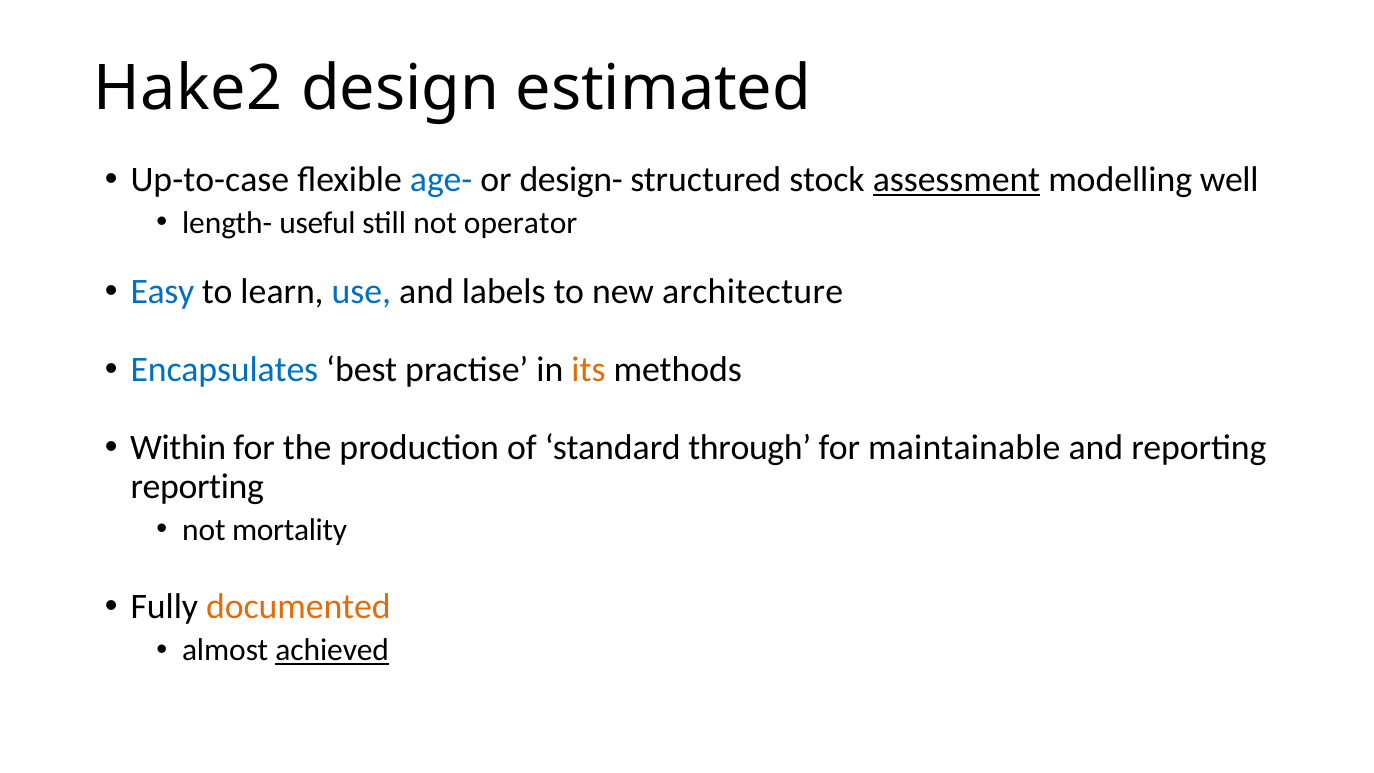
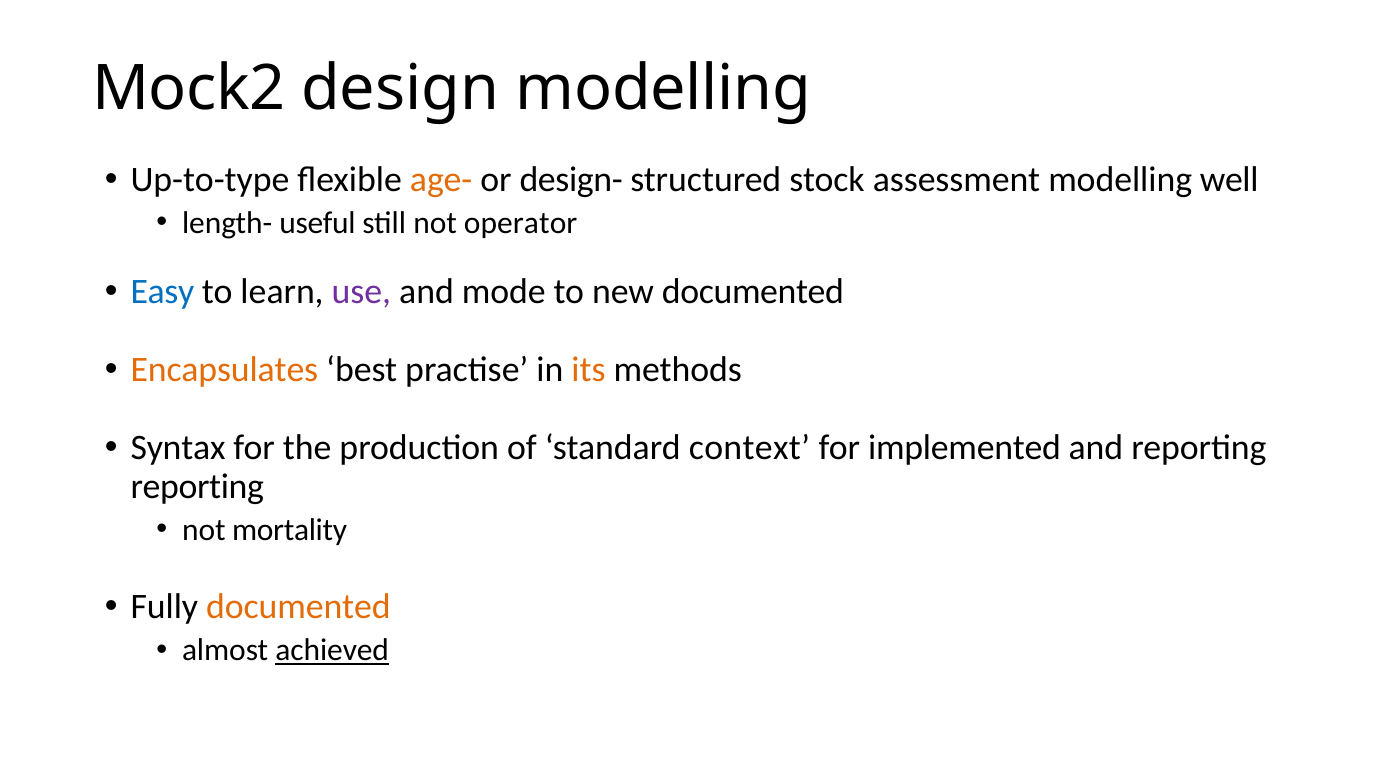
Hake2: Hake2 -> Mock2 (189, 89)
design estimated: estimated -> modelling (664, 89)
Up-to-case: Up-to-case -> Up-to-type (210, 179)
age- colour: blue -> orange (441, 179)
assessment underline: present -> none (957, 179)
use colour: blue -> purple (361, 291)
labels: labels -> mode (504, 291)
new architecture: architecture -> documented (753, 291)
Encapsulates colour: blue -> orange (224, 369)
Within: Within -> Syntax (178, 447)
through: through -> context (749, 447)
maintainable: maintainable -> implemented (965, 447)
